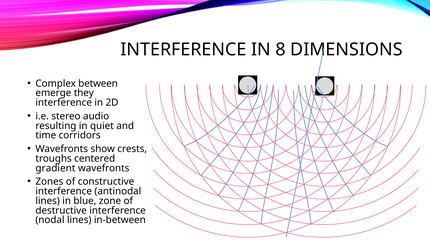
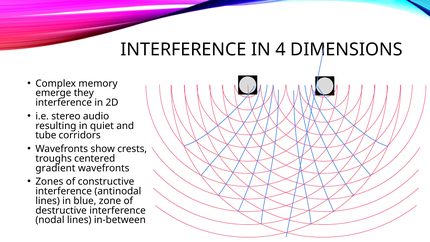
8: 8 -> 4 (281, 50)
between: between -> memory (98, 83)
time: time -> tube (46, 135)
